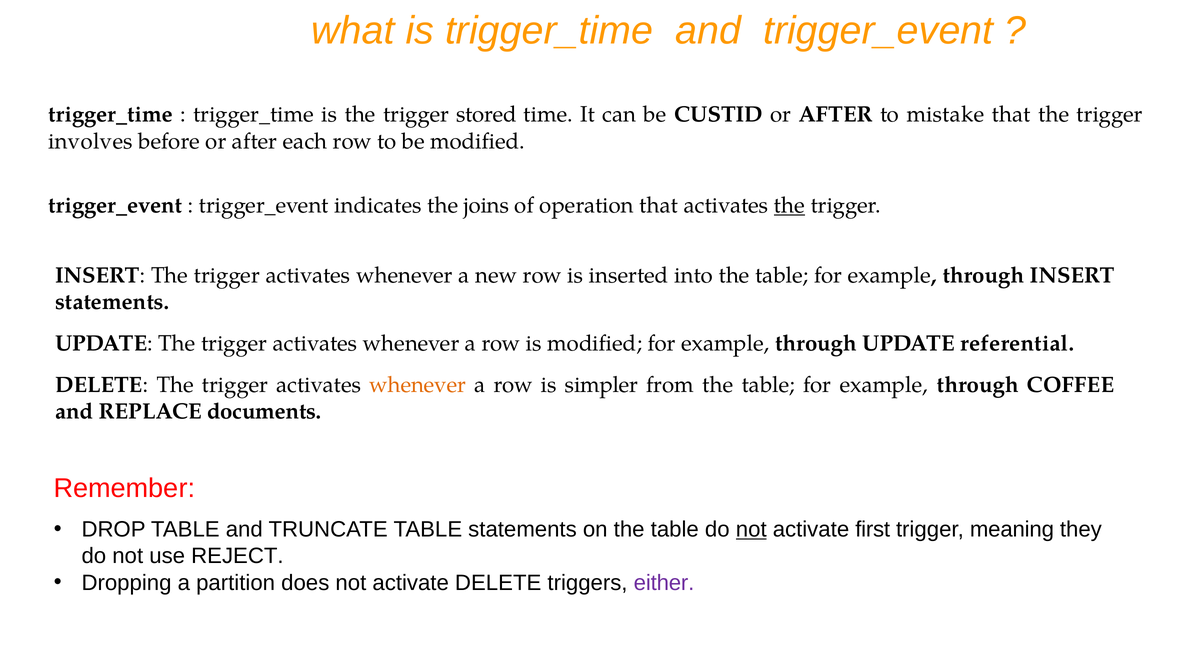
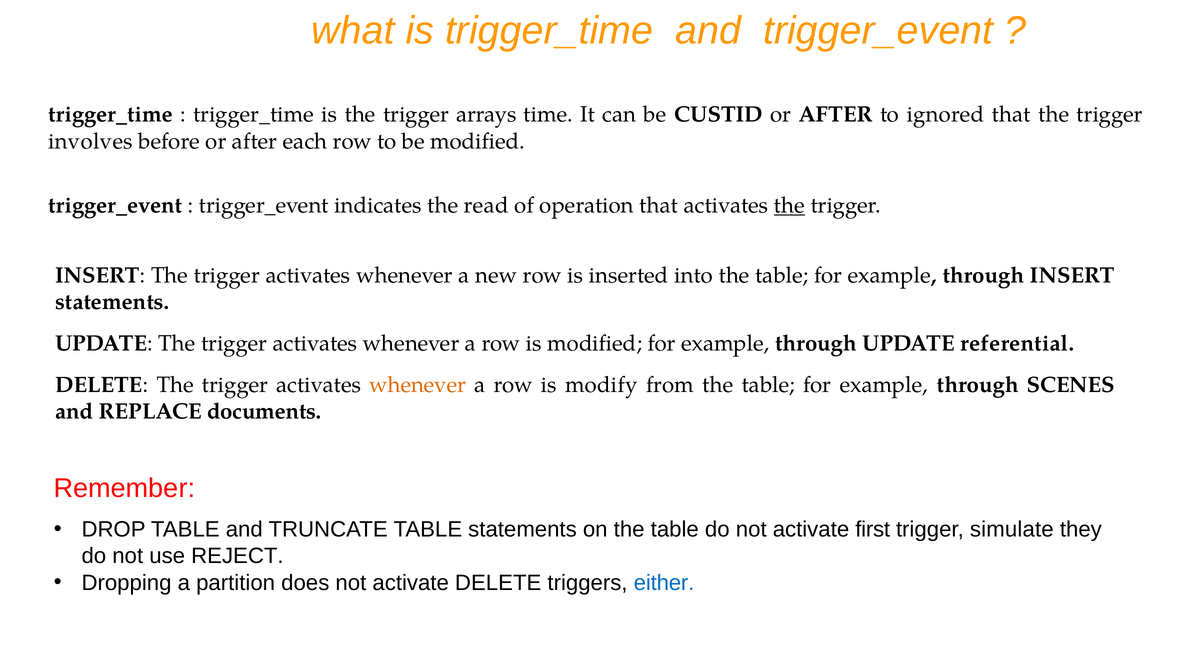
stored: stored -> arrays (486, 115)
mistake: mistake -> ignored (945, 115)
joins: joins -> read (486, 205)
simpler: simpler -> modify (601, 385)
COFFEE: COFFEE -> SCENES (1071, 385)
not underline: present -> none (751, 529)
meaning: meaning -> simulate (1012, 529)
either colour: purple -> blue (664, 583)
